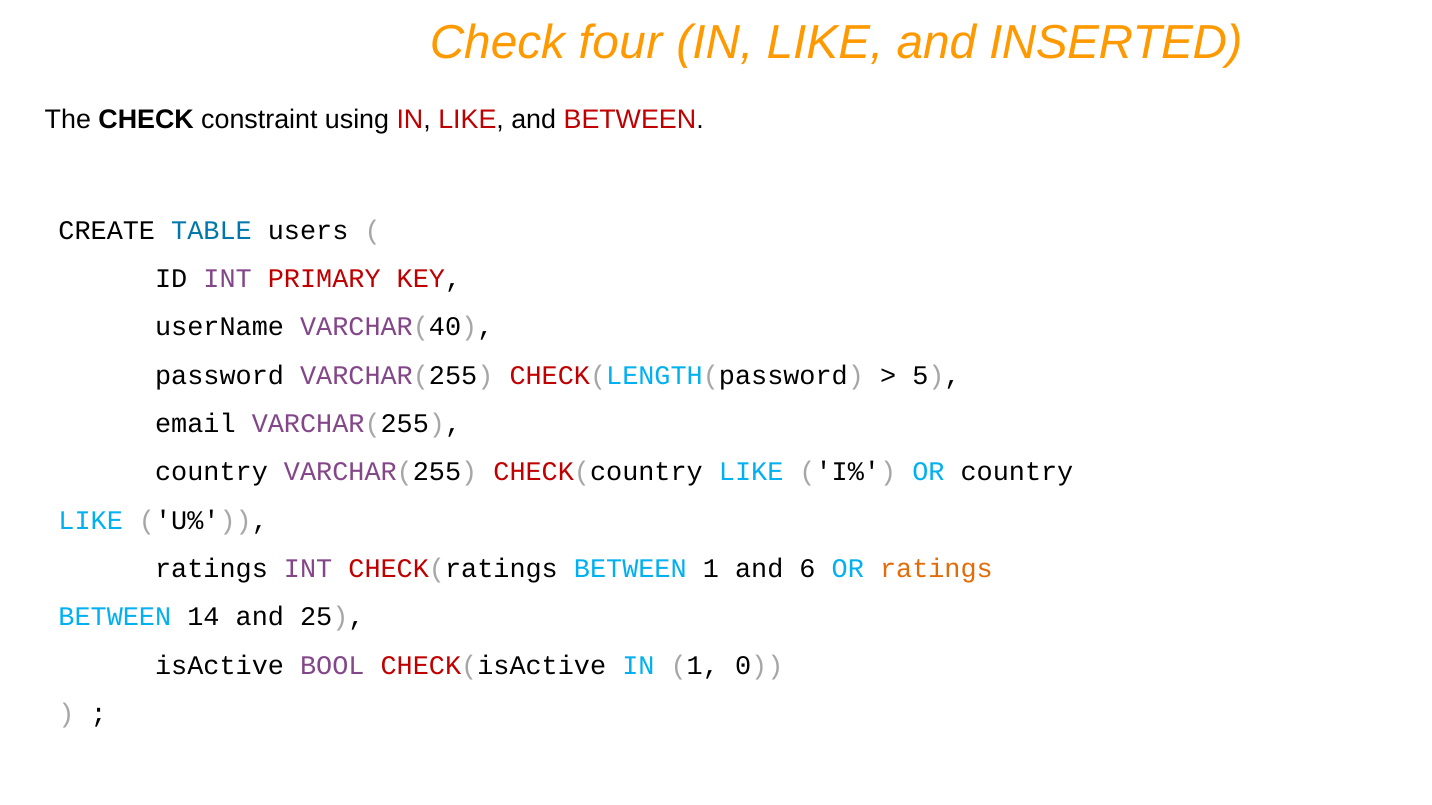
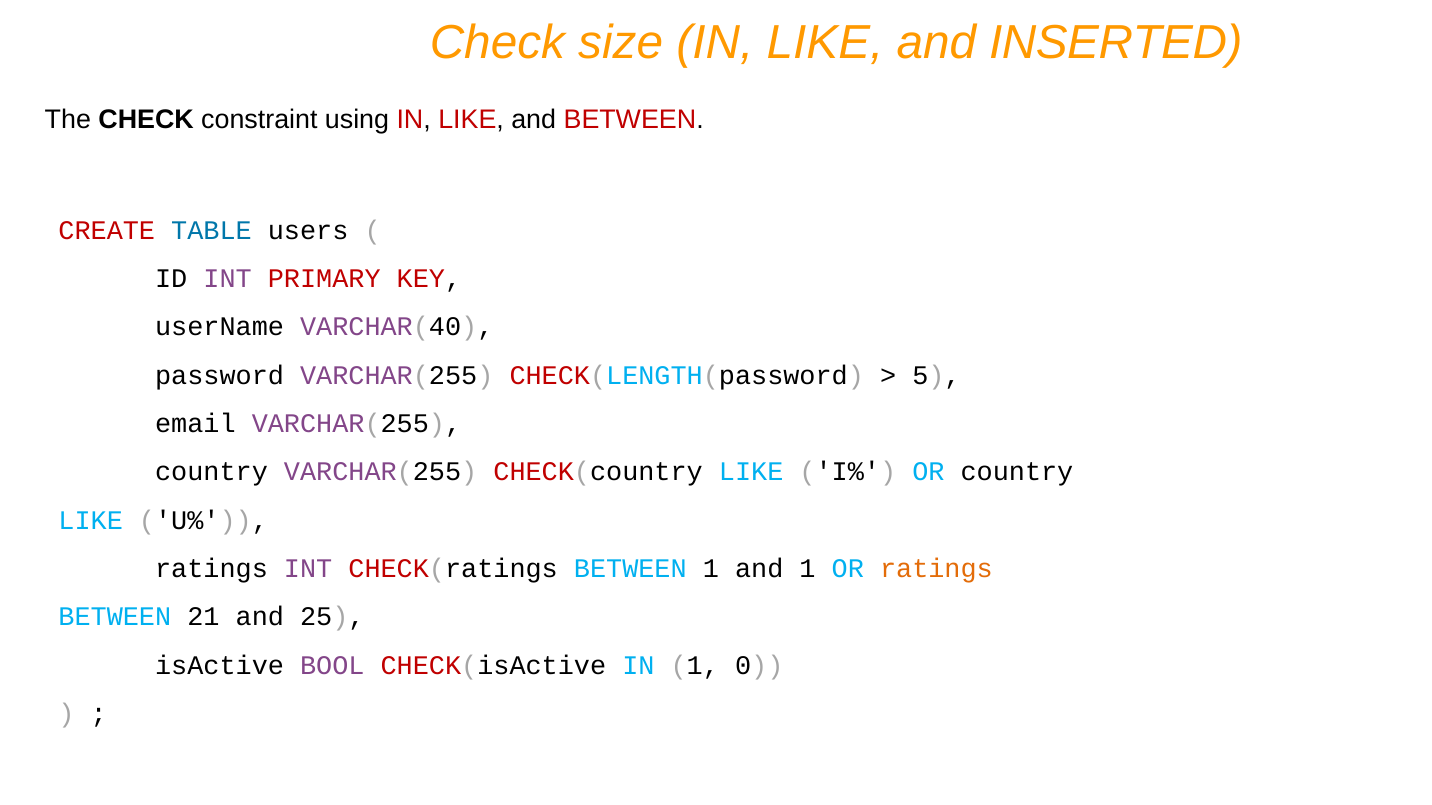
four: four -> size (621, 43)
CREATE colour: black -> red (107, 231)
and 6: 6 -> 1 (808, 569)
14: 14 -> 21 (203, 617)
